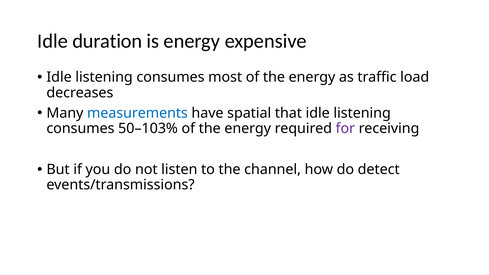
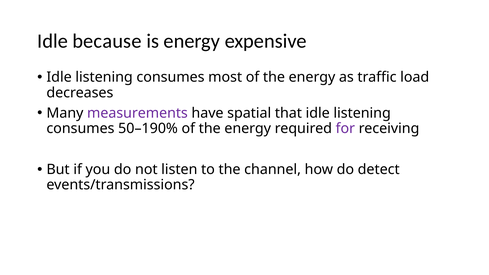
duration: duration -> because (107, 41)
measurements colour: blue -> purple (137, 113)
50–103%: 50–103% -> 50–190% (148, 129)
